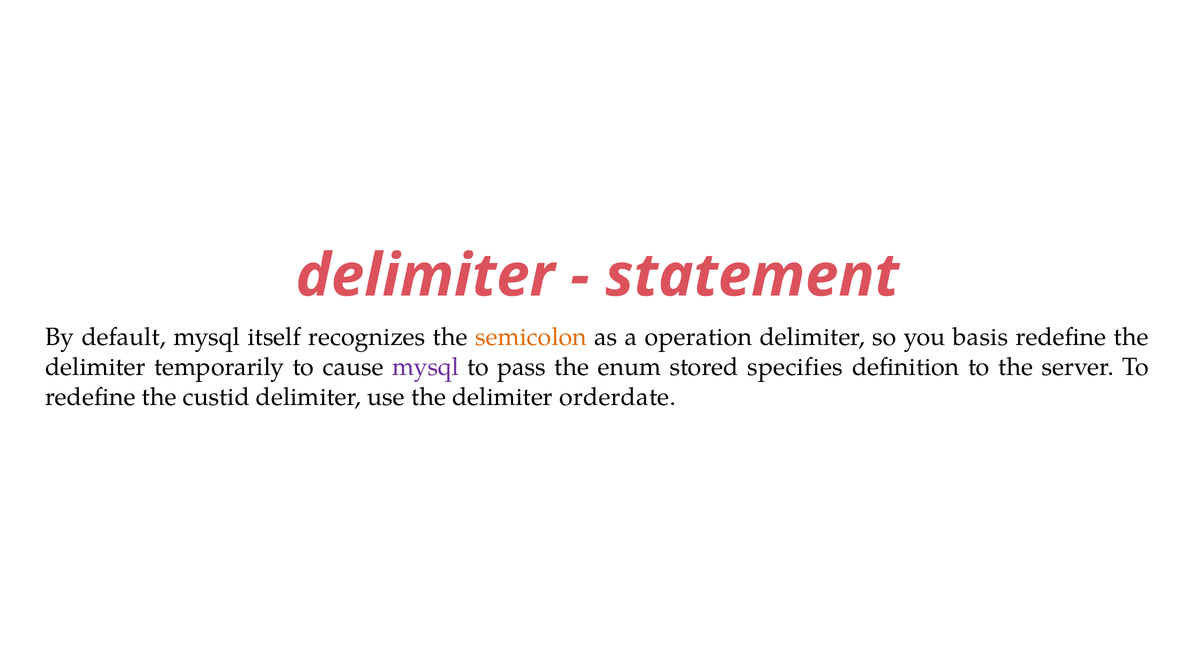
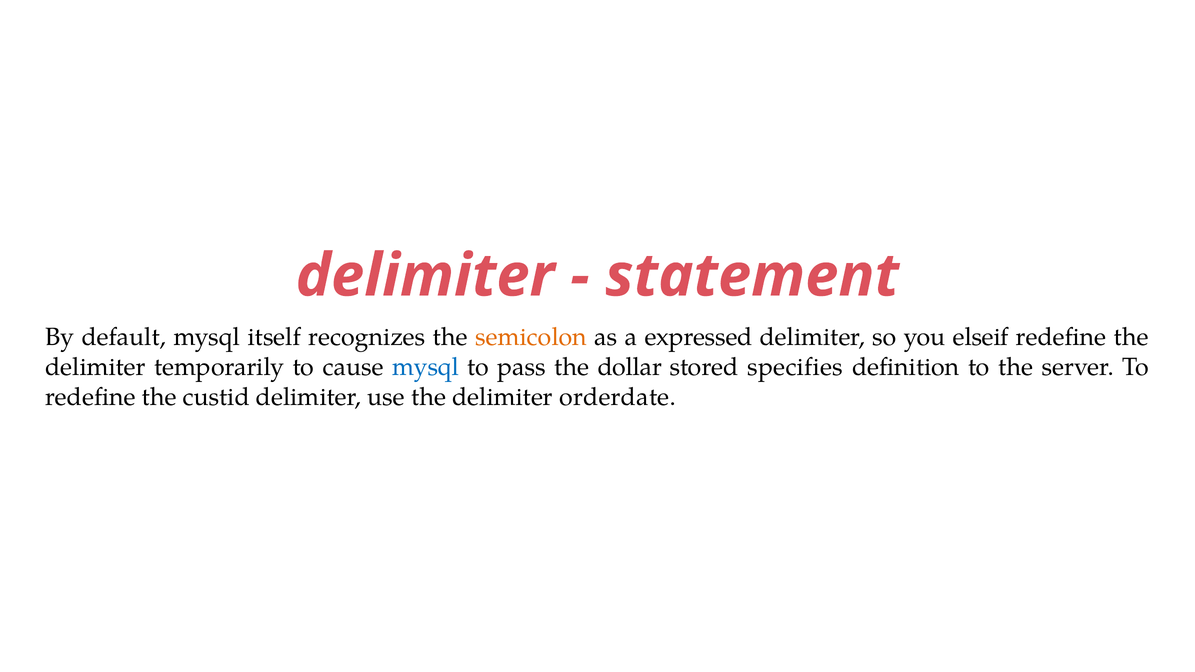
operation: operation -> expressed (699, 337)
basis: basis -> elseif (981, 337)
mysql colour: purple -> blue (426, 367)
enum: enum -> dollar (630, 367)
